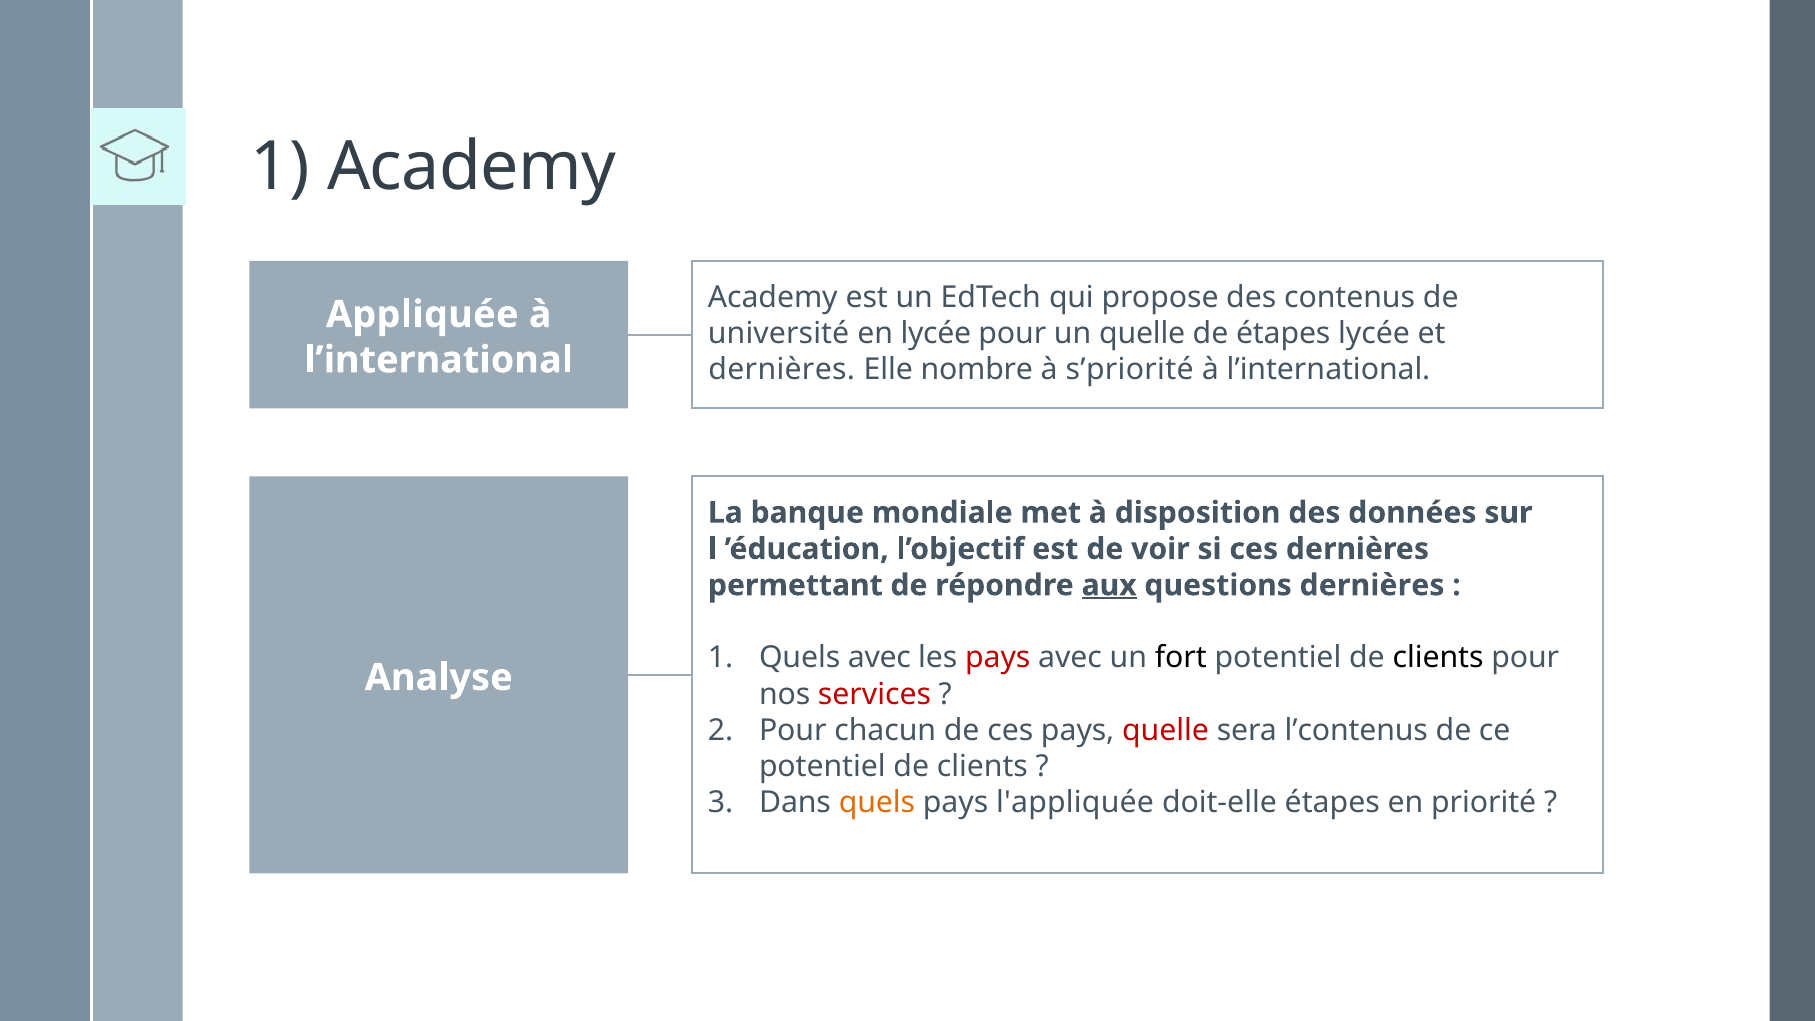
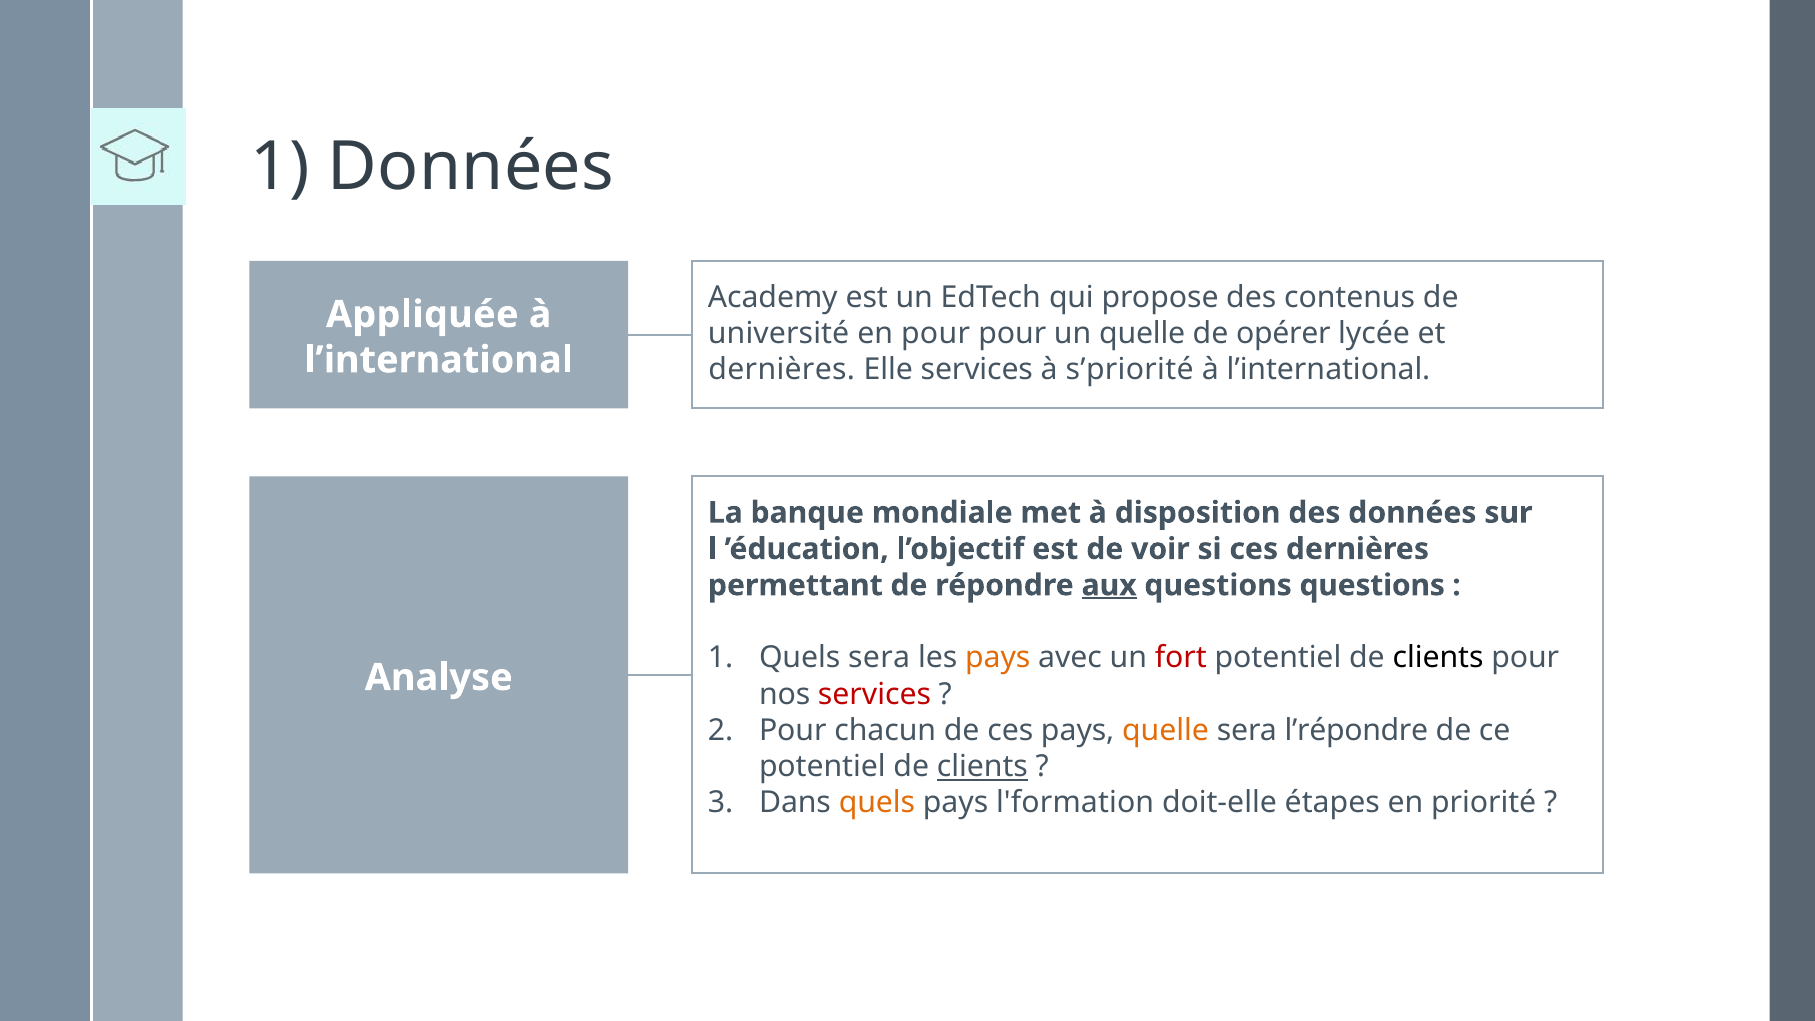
1 Academy: Academy -> Données (471, 167)
en lycée: lycée -> pour (936, 334)
de étapes: étapes -> opérer (1283, 334)
Elle nombre: nombre -> services (977, 370)
questions dernières: dernières -> questions (1372, 585)
Quels avec: avec -> sera (879, 658)
pays colour: red -> orange (998, 658)
fort colour: black -> red (1181, 658)
quelle colour: red -> orange (1166, 731)
l’contenus: l’contenus -> l’répondre (1356, 731)
clients underline: none -> present (982, 767)
l'appliquée: l'appliquée -> l'formation (1075, 803)
